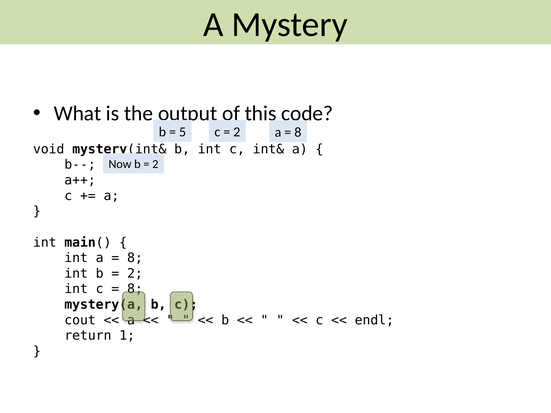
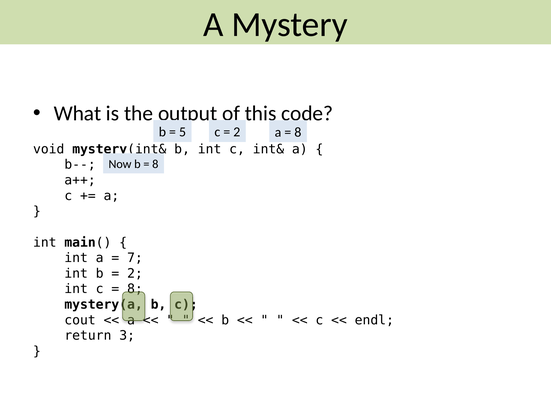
2: 2 -> 8 (155, 164)
8: 8 -> 7 (135, 258)
1: 1 -> 3 (127, 336)
